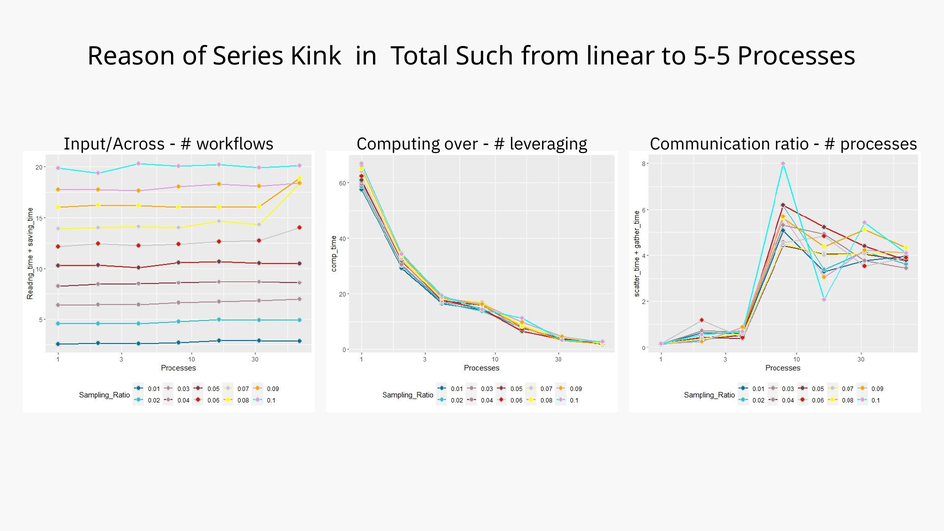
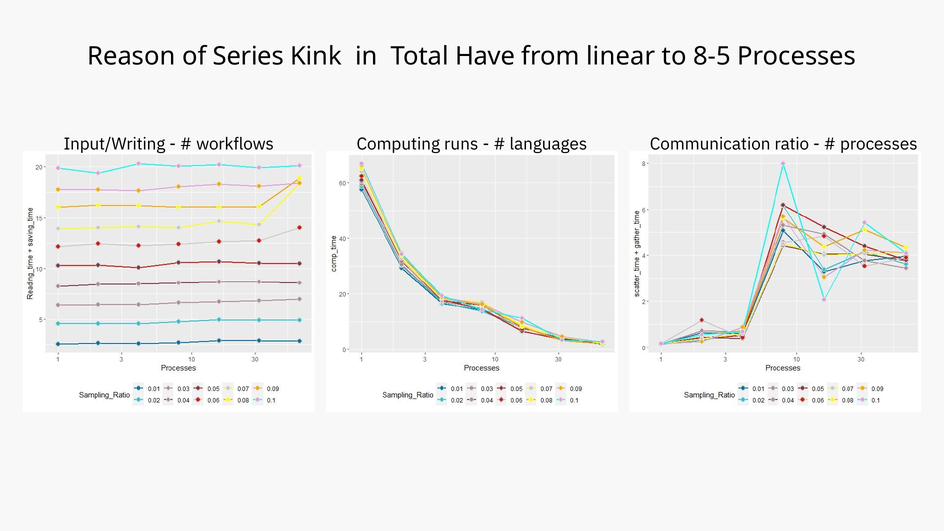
Such: Such -> Have (485, 56)
5-5: 5-5 -> 8-5 (712, 56)
Input/Across: Input/Across -> Input/Writing (114, 144)
over: over -> runs (461, 144)
leveraging: leveraging -> languages (548, 144)
